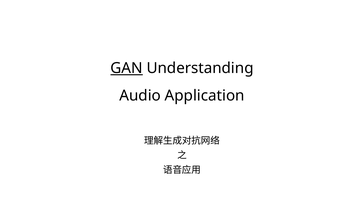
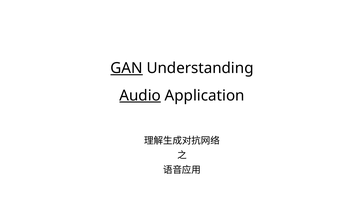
Audio underline: none -> present (140, 95)
